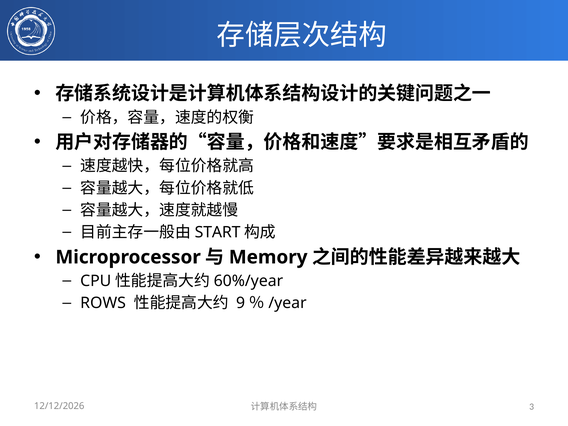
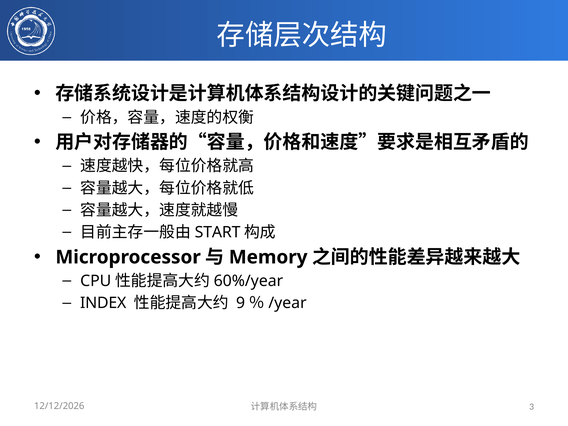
ROWS: ROWS -> INDEX (103, 303)
